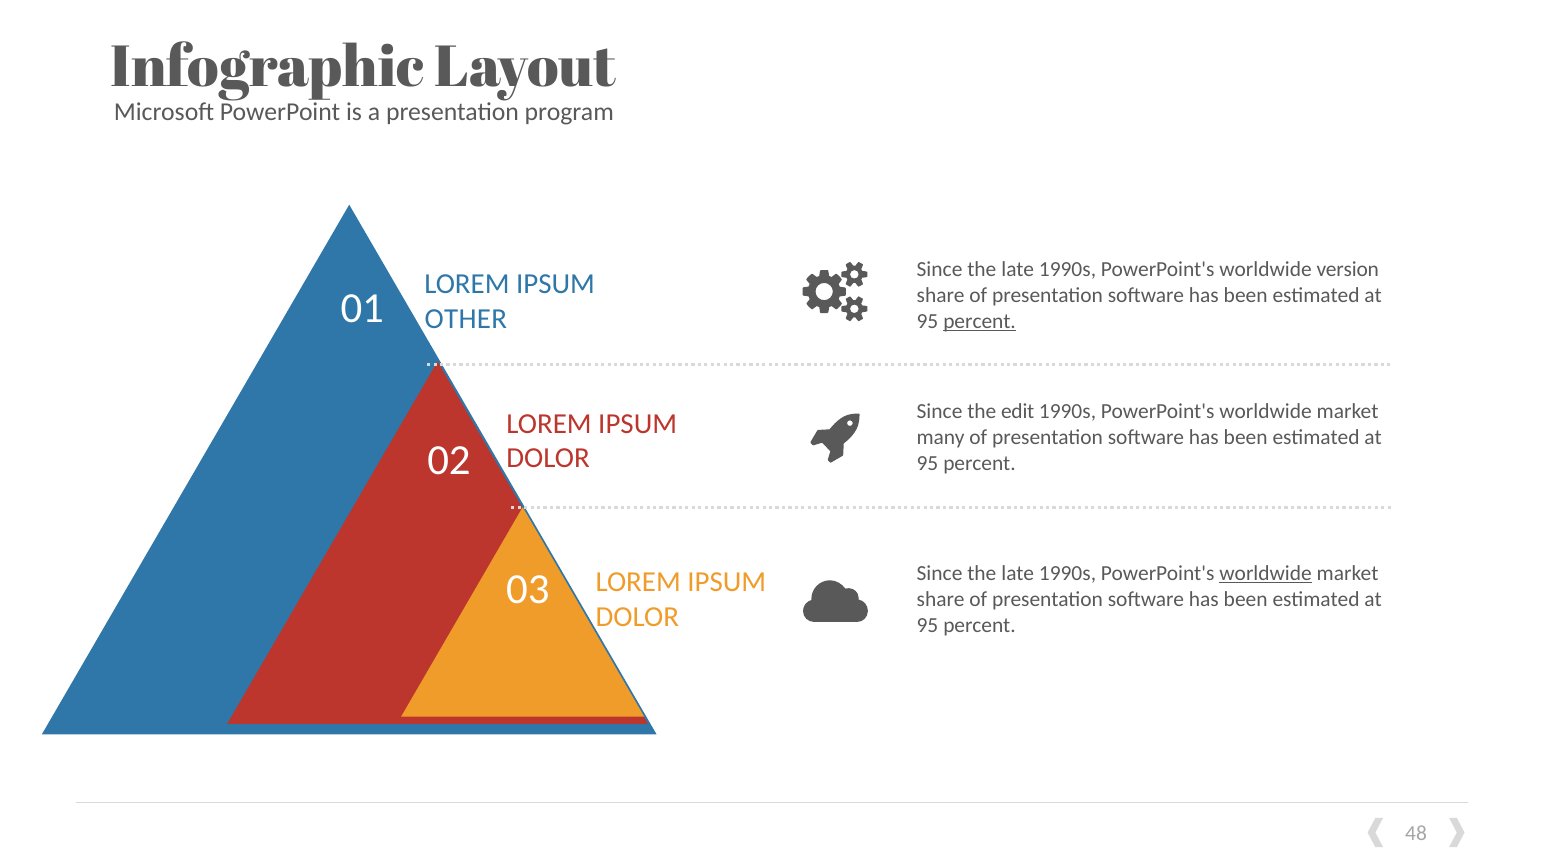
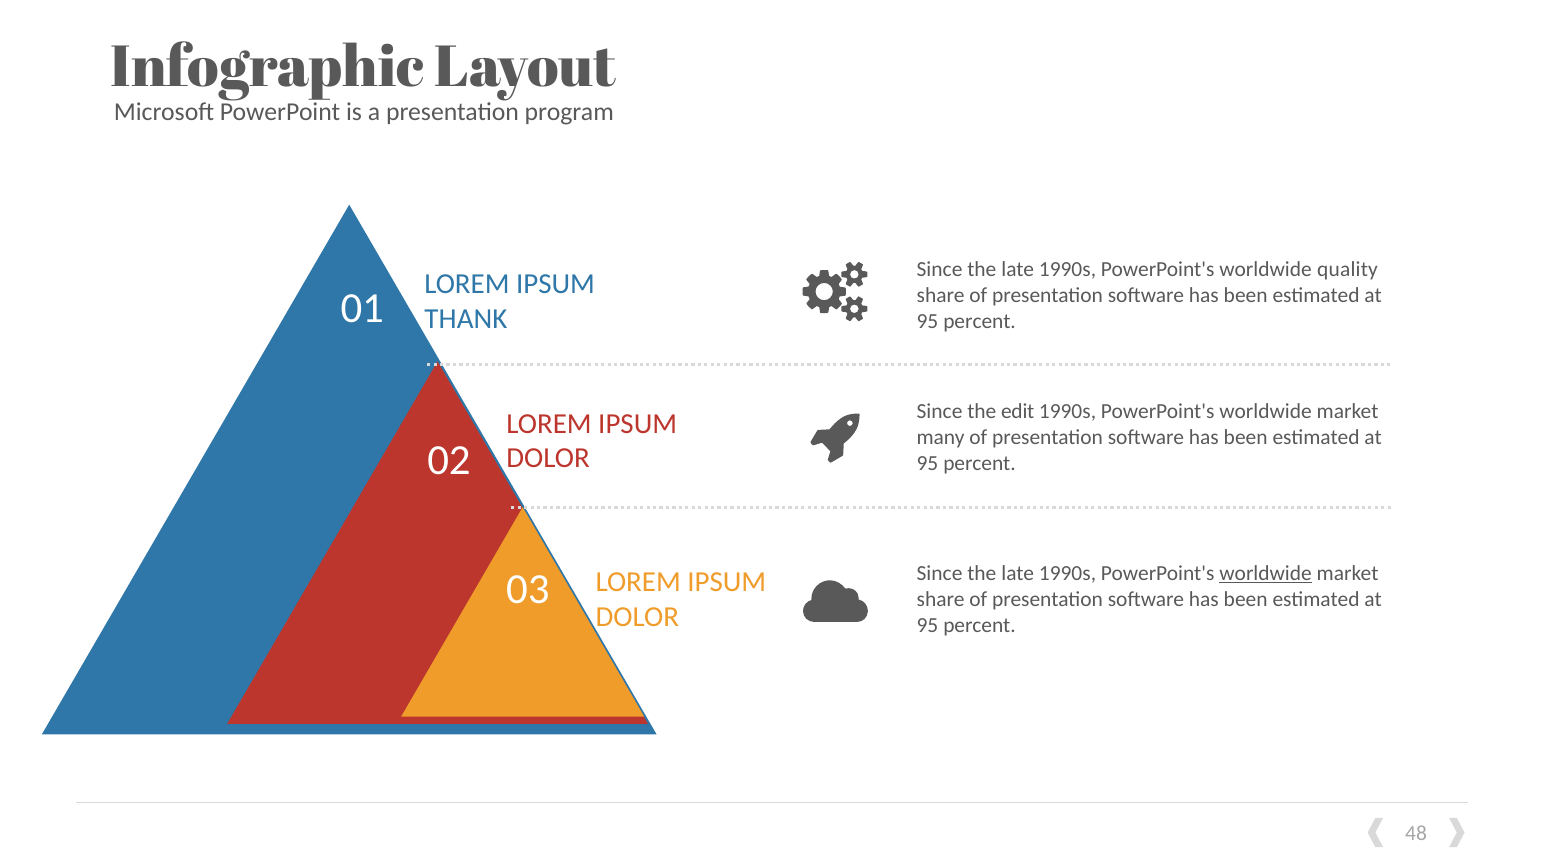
version: version -> quality (1347, 270)
OTHER: OTHER -> THANK (466, 319)
percent underline: present -> none (980, 321)
